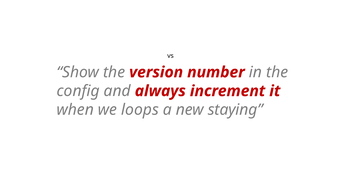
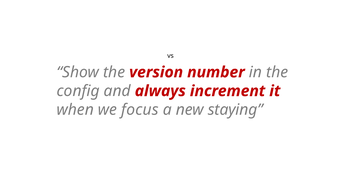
loops: loops -> focus (140, 110)
